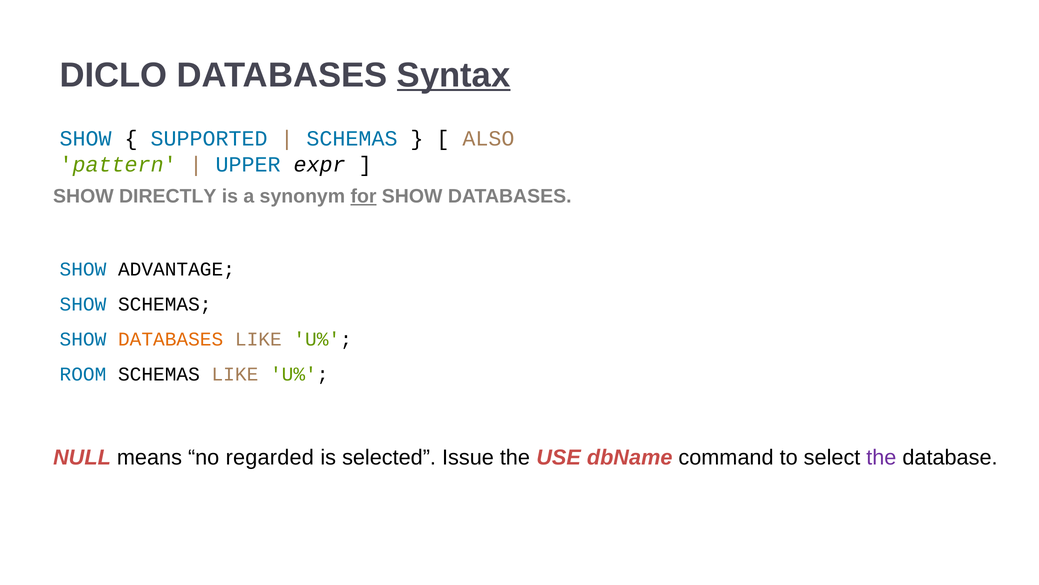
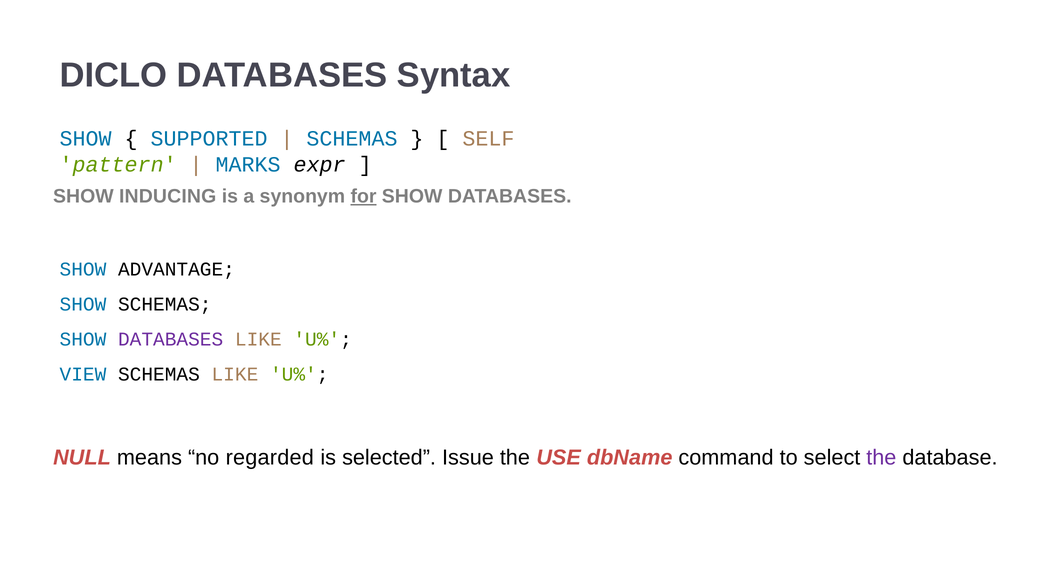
Syntax underline: present -> none (454, 75)
ALSO: ALSO -> SELF (488, 139)
UPPER: UPPER -> MARKS (248, 165)
DIRECTLY: DIRECTLY -> INDUCING (168, 196)
DATABASES colour: orange -> purple (171, 339)
ROOM: ROOM -> VIEW (83, 374)
